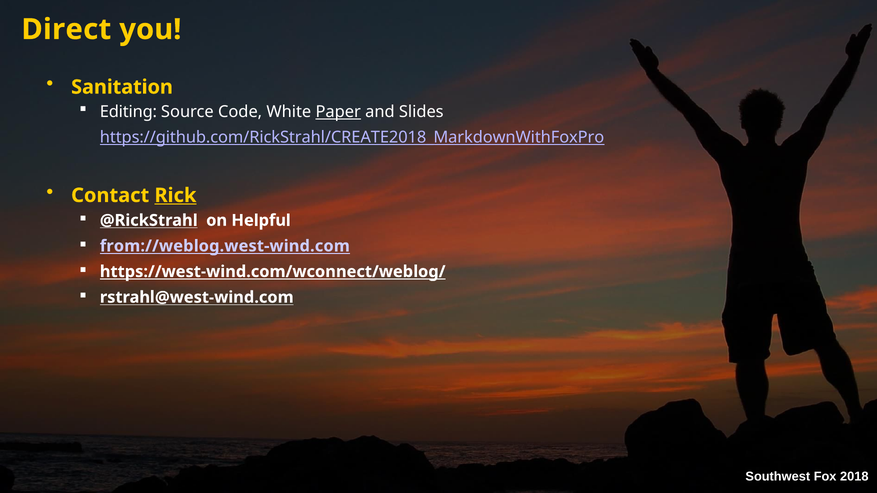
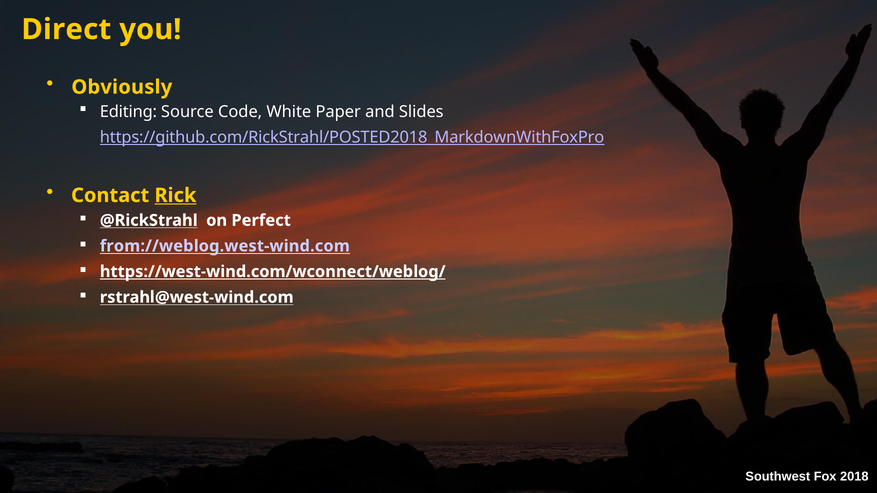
Sanitation: Sanitation -> Obviously (122, 87)
Paper underline: present -> none (338, 112)
https://github.com/RickStrahl/CREATE2018_MarkdownWithFoxPro: https://github.com/RickStrahl/CREATE2018_MarkdownWithFoxPro -> https://github.com/RickStrahl/POSTED2018_MarkdownWithFoxPro (352, 137)
Helpful: Helpful -> Perfect (261, 220)
